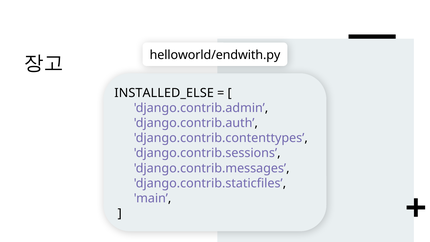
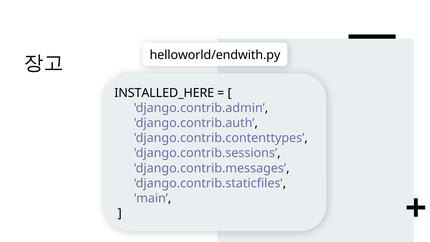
INSTALLED_ELSE: INSTALLED_ELSE -> INSTALLED_HERE (164, 93)
